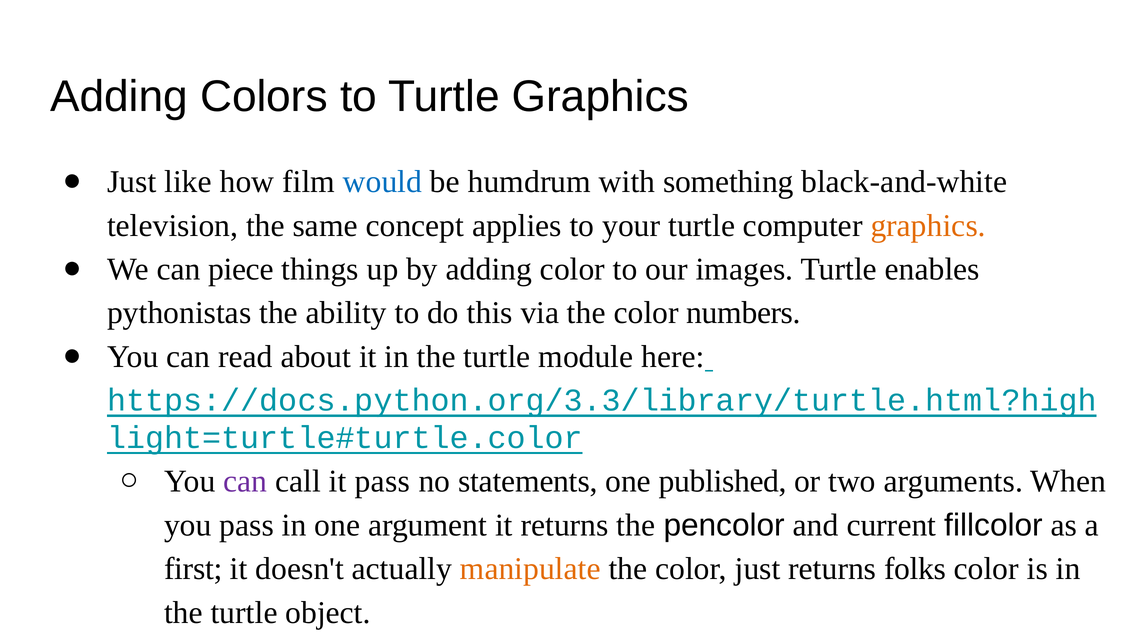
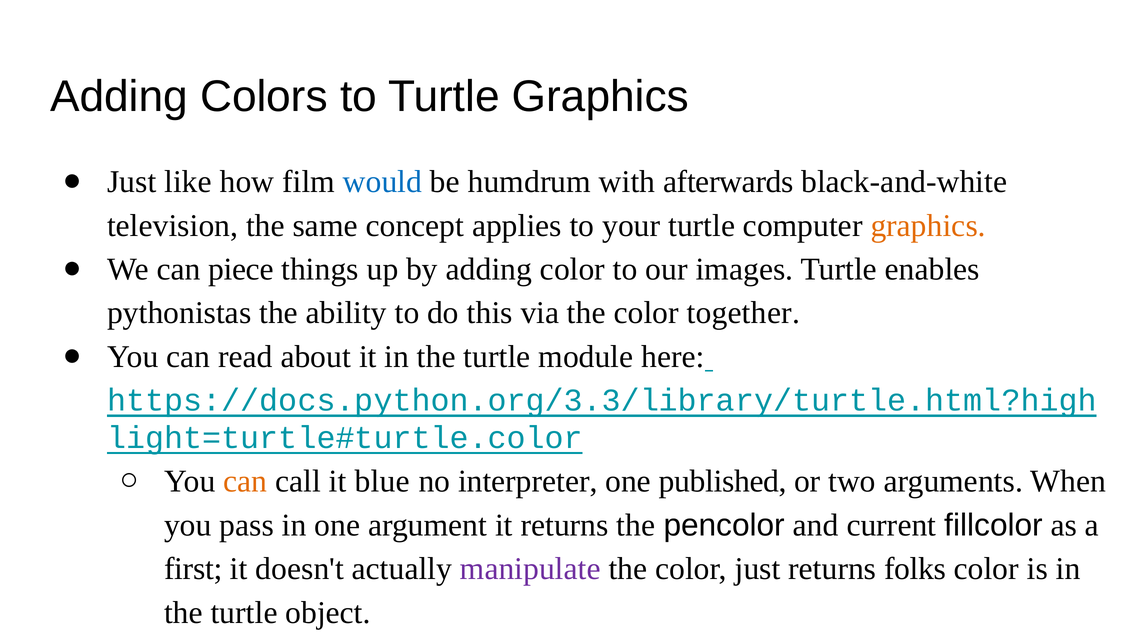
something: something -> afterwards (728, 182)
numbers: numbers -> together (743, 313)
can colour: purple -> orange (245, 481)
it pass: pass -> blue (382, 481)
statements: statements -> interpreter (528, 481)
manipulate colour: orange -> purple (530, 569)
